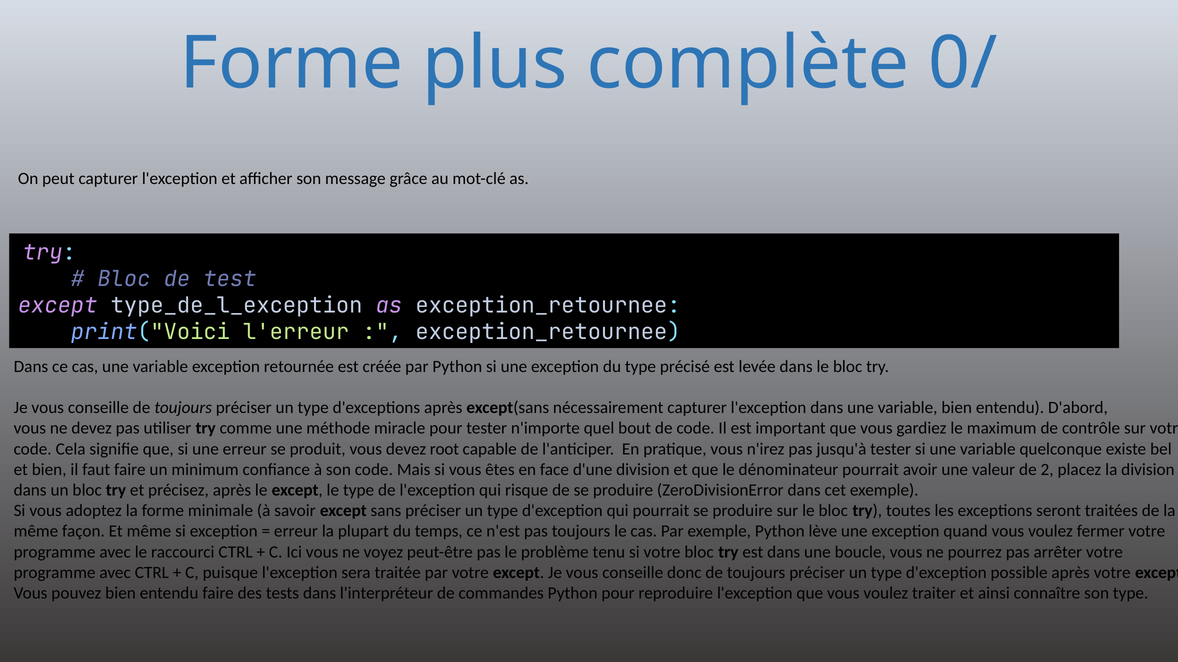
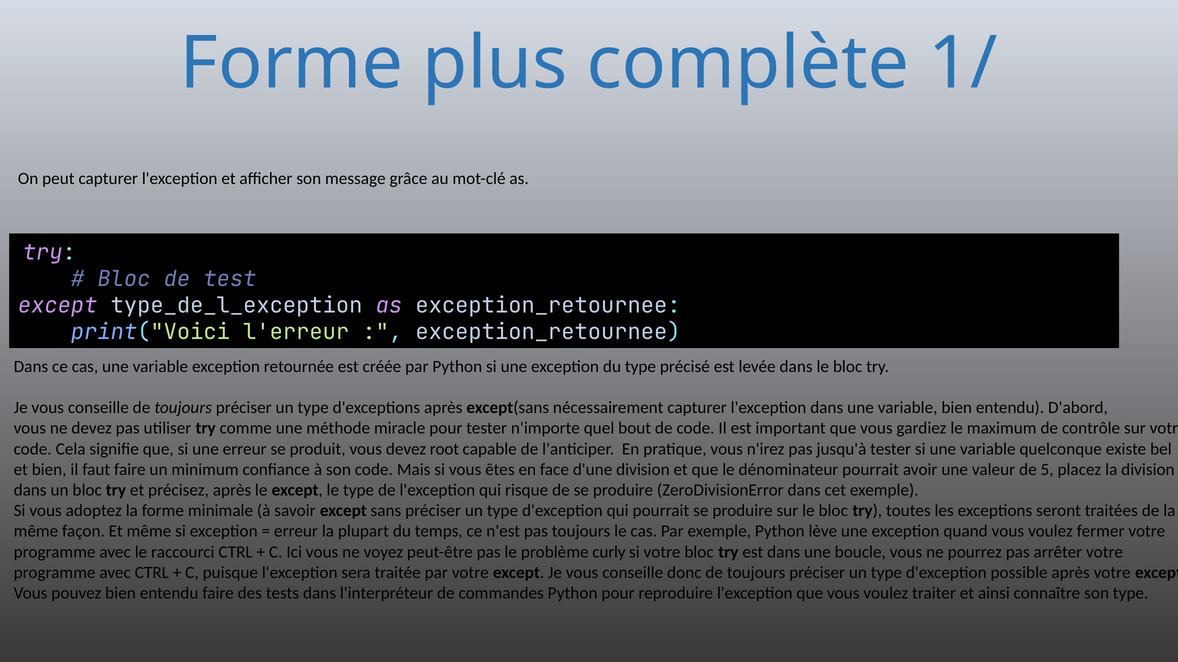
0/: 0/ -> 1/ (963, 64)
2: 2 -> 5 (1047, 470)
tenu: tenu -> curly (609, 552)
